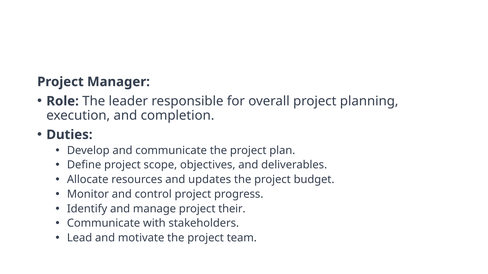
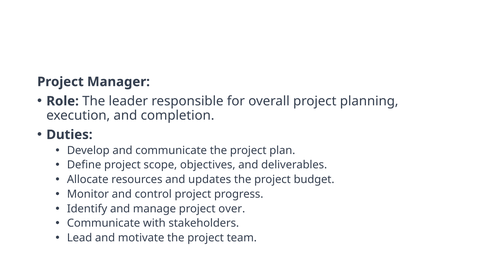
their: their -> over (232, 209)
